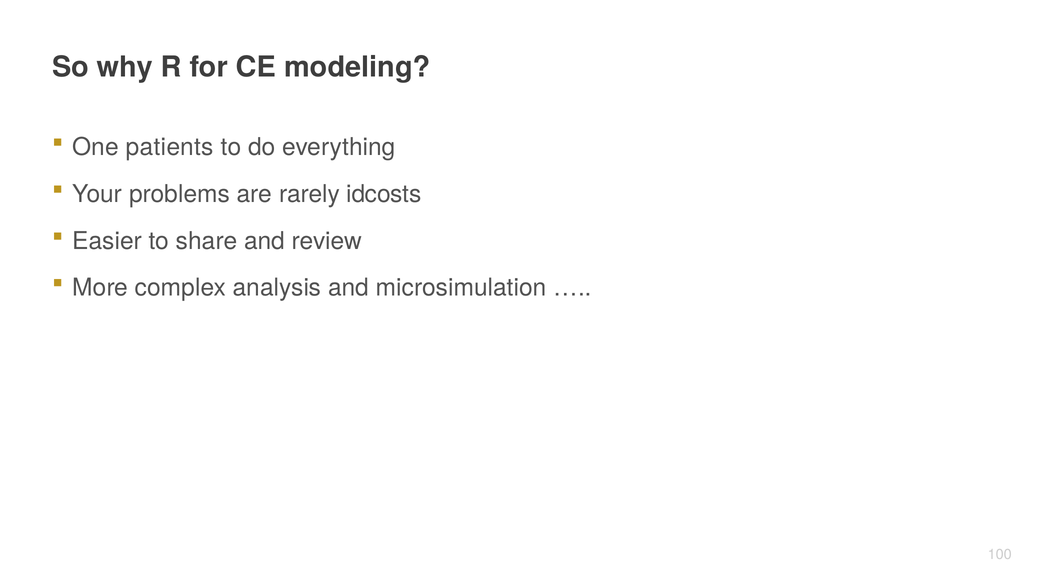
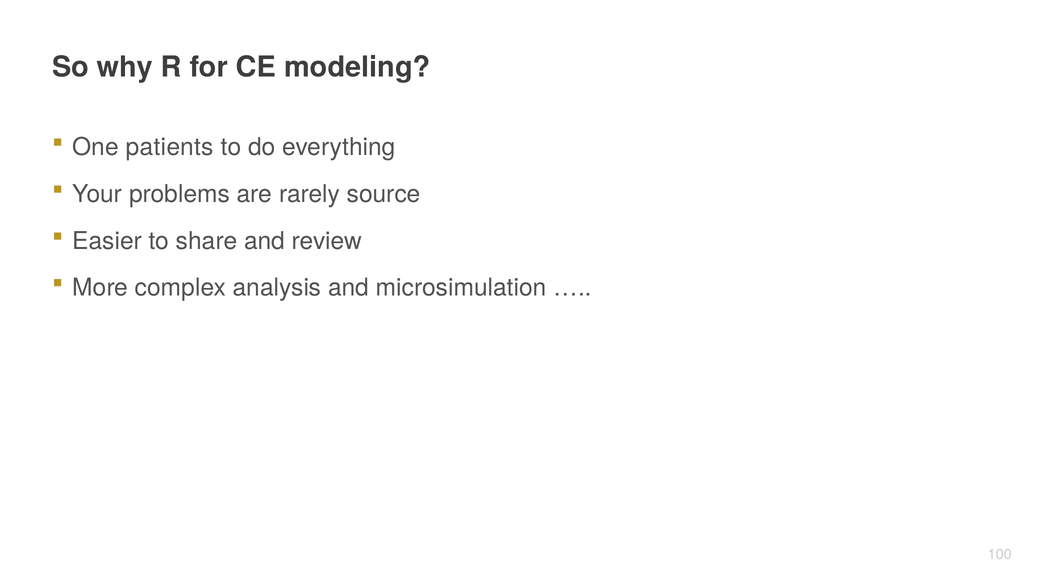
idcosts: idcosts -> source (384, 194)
